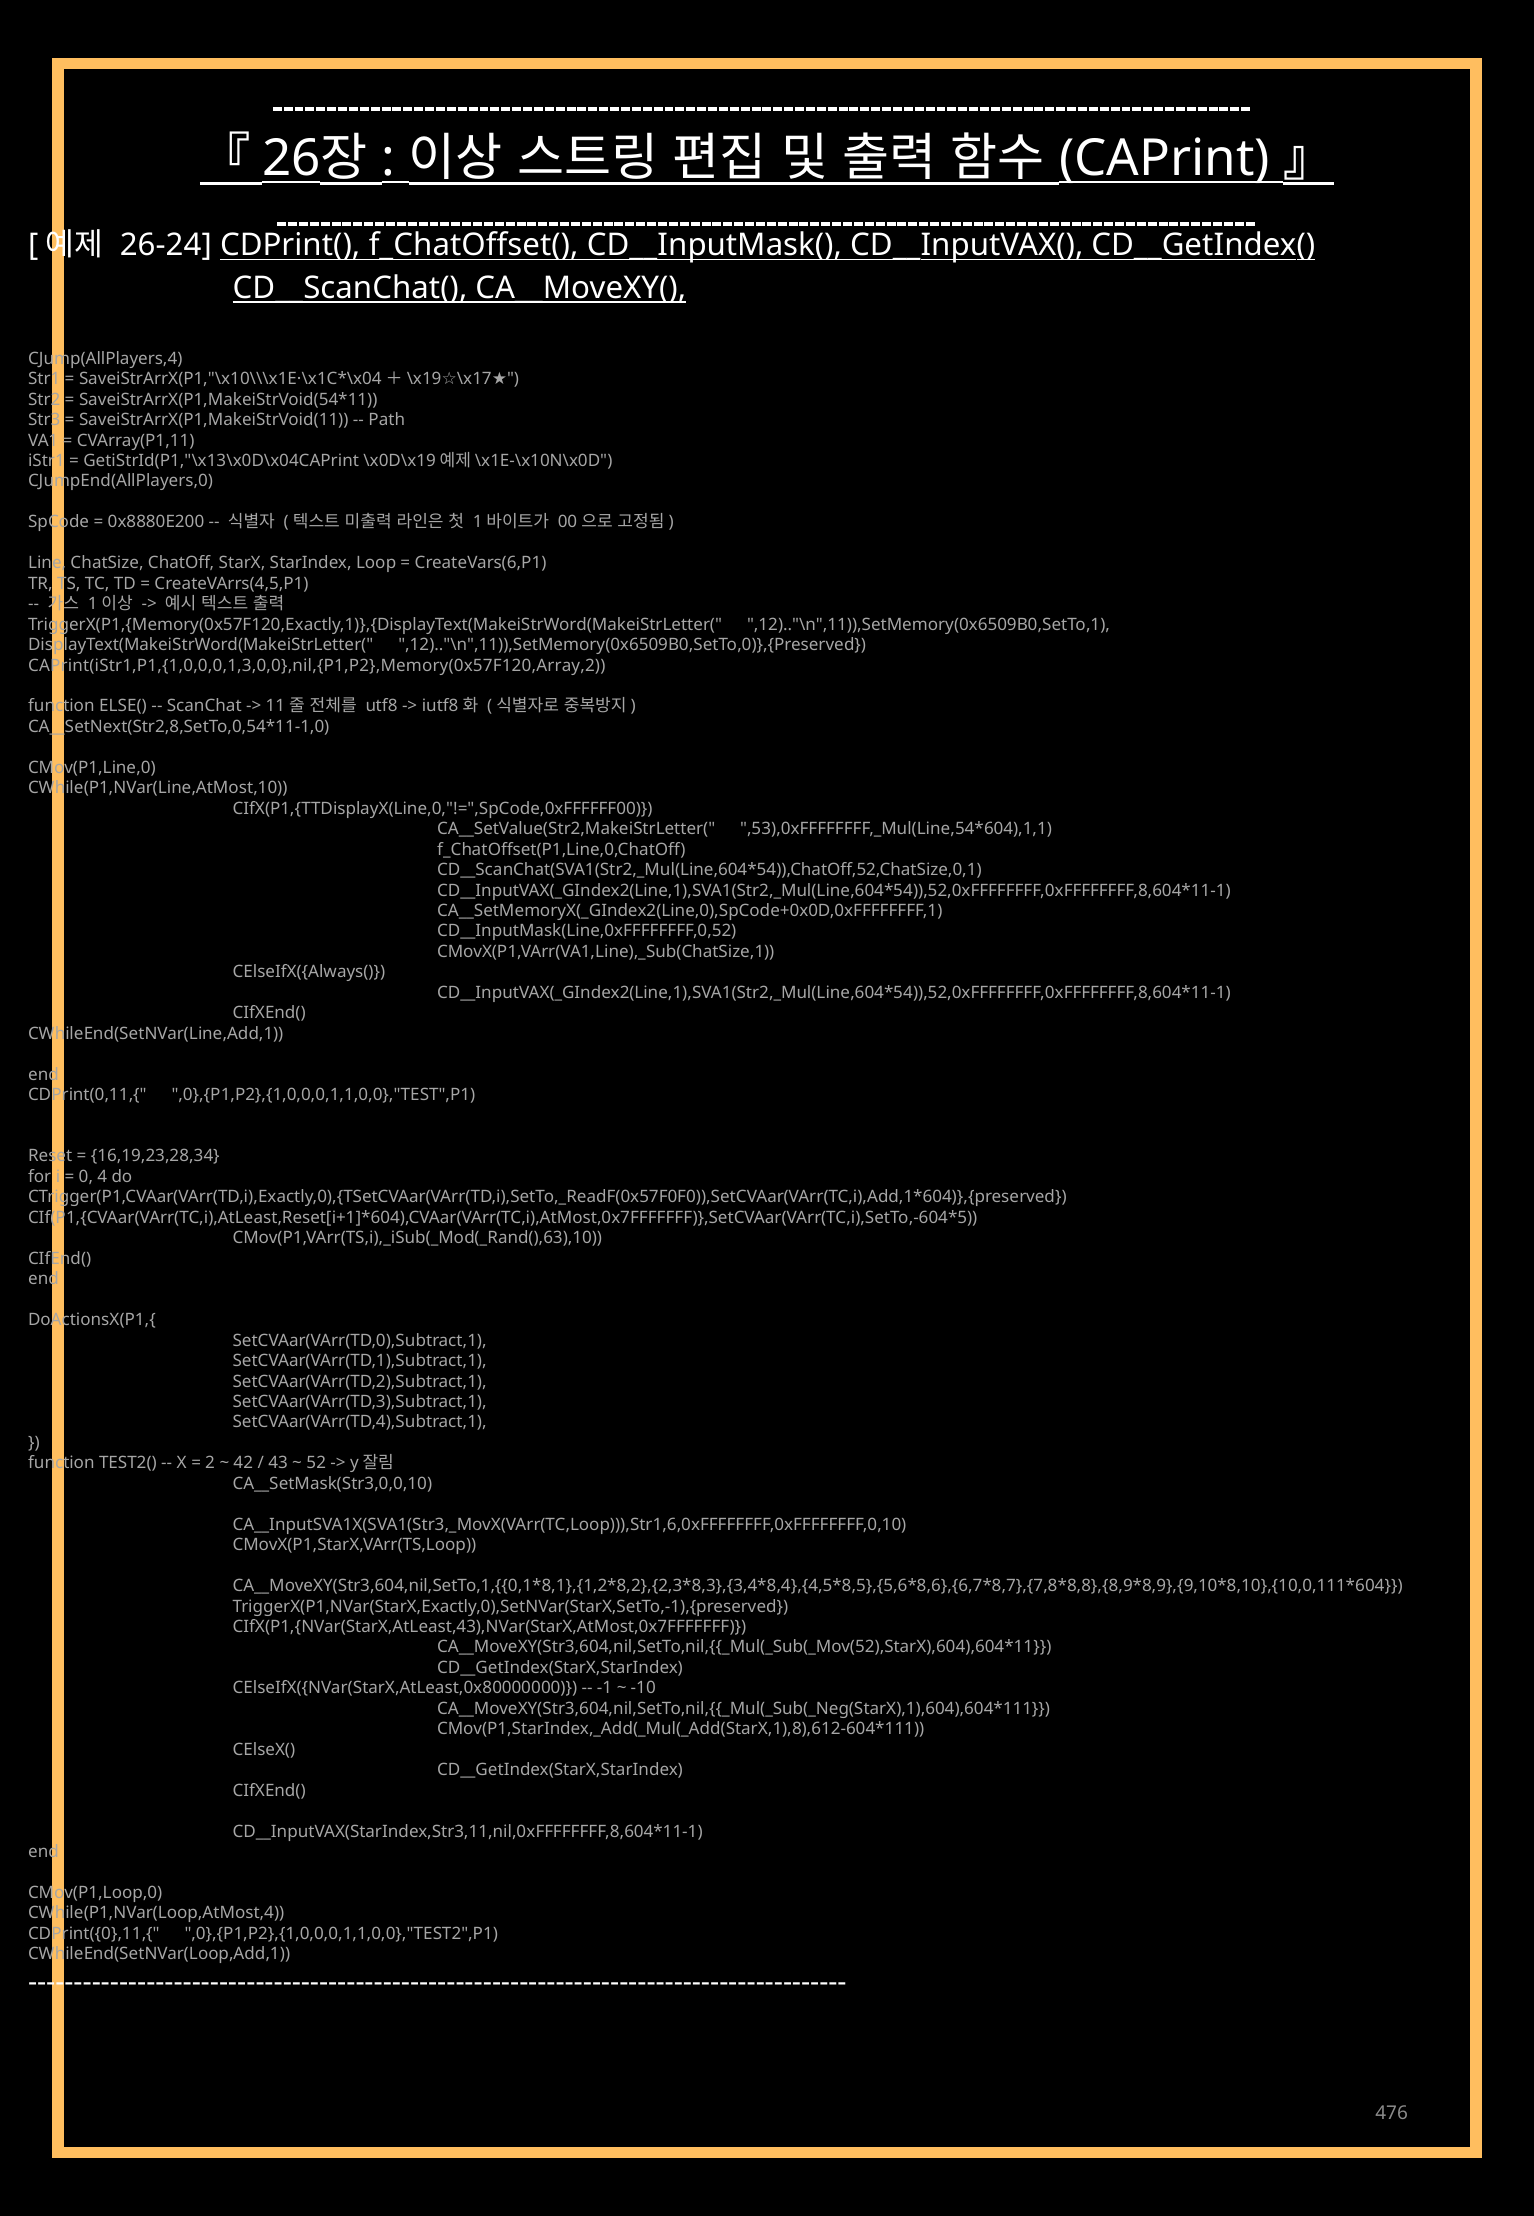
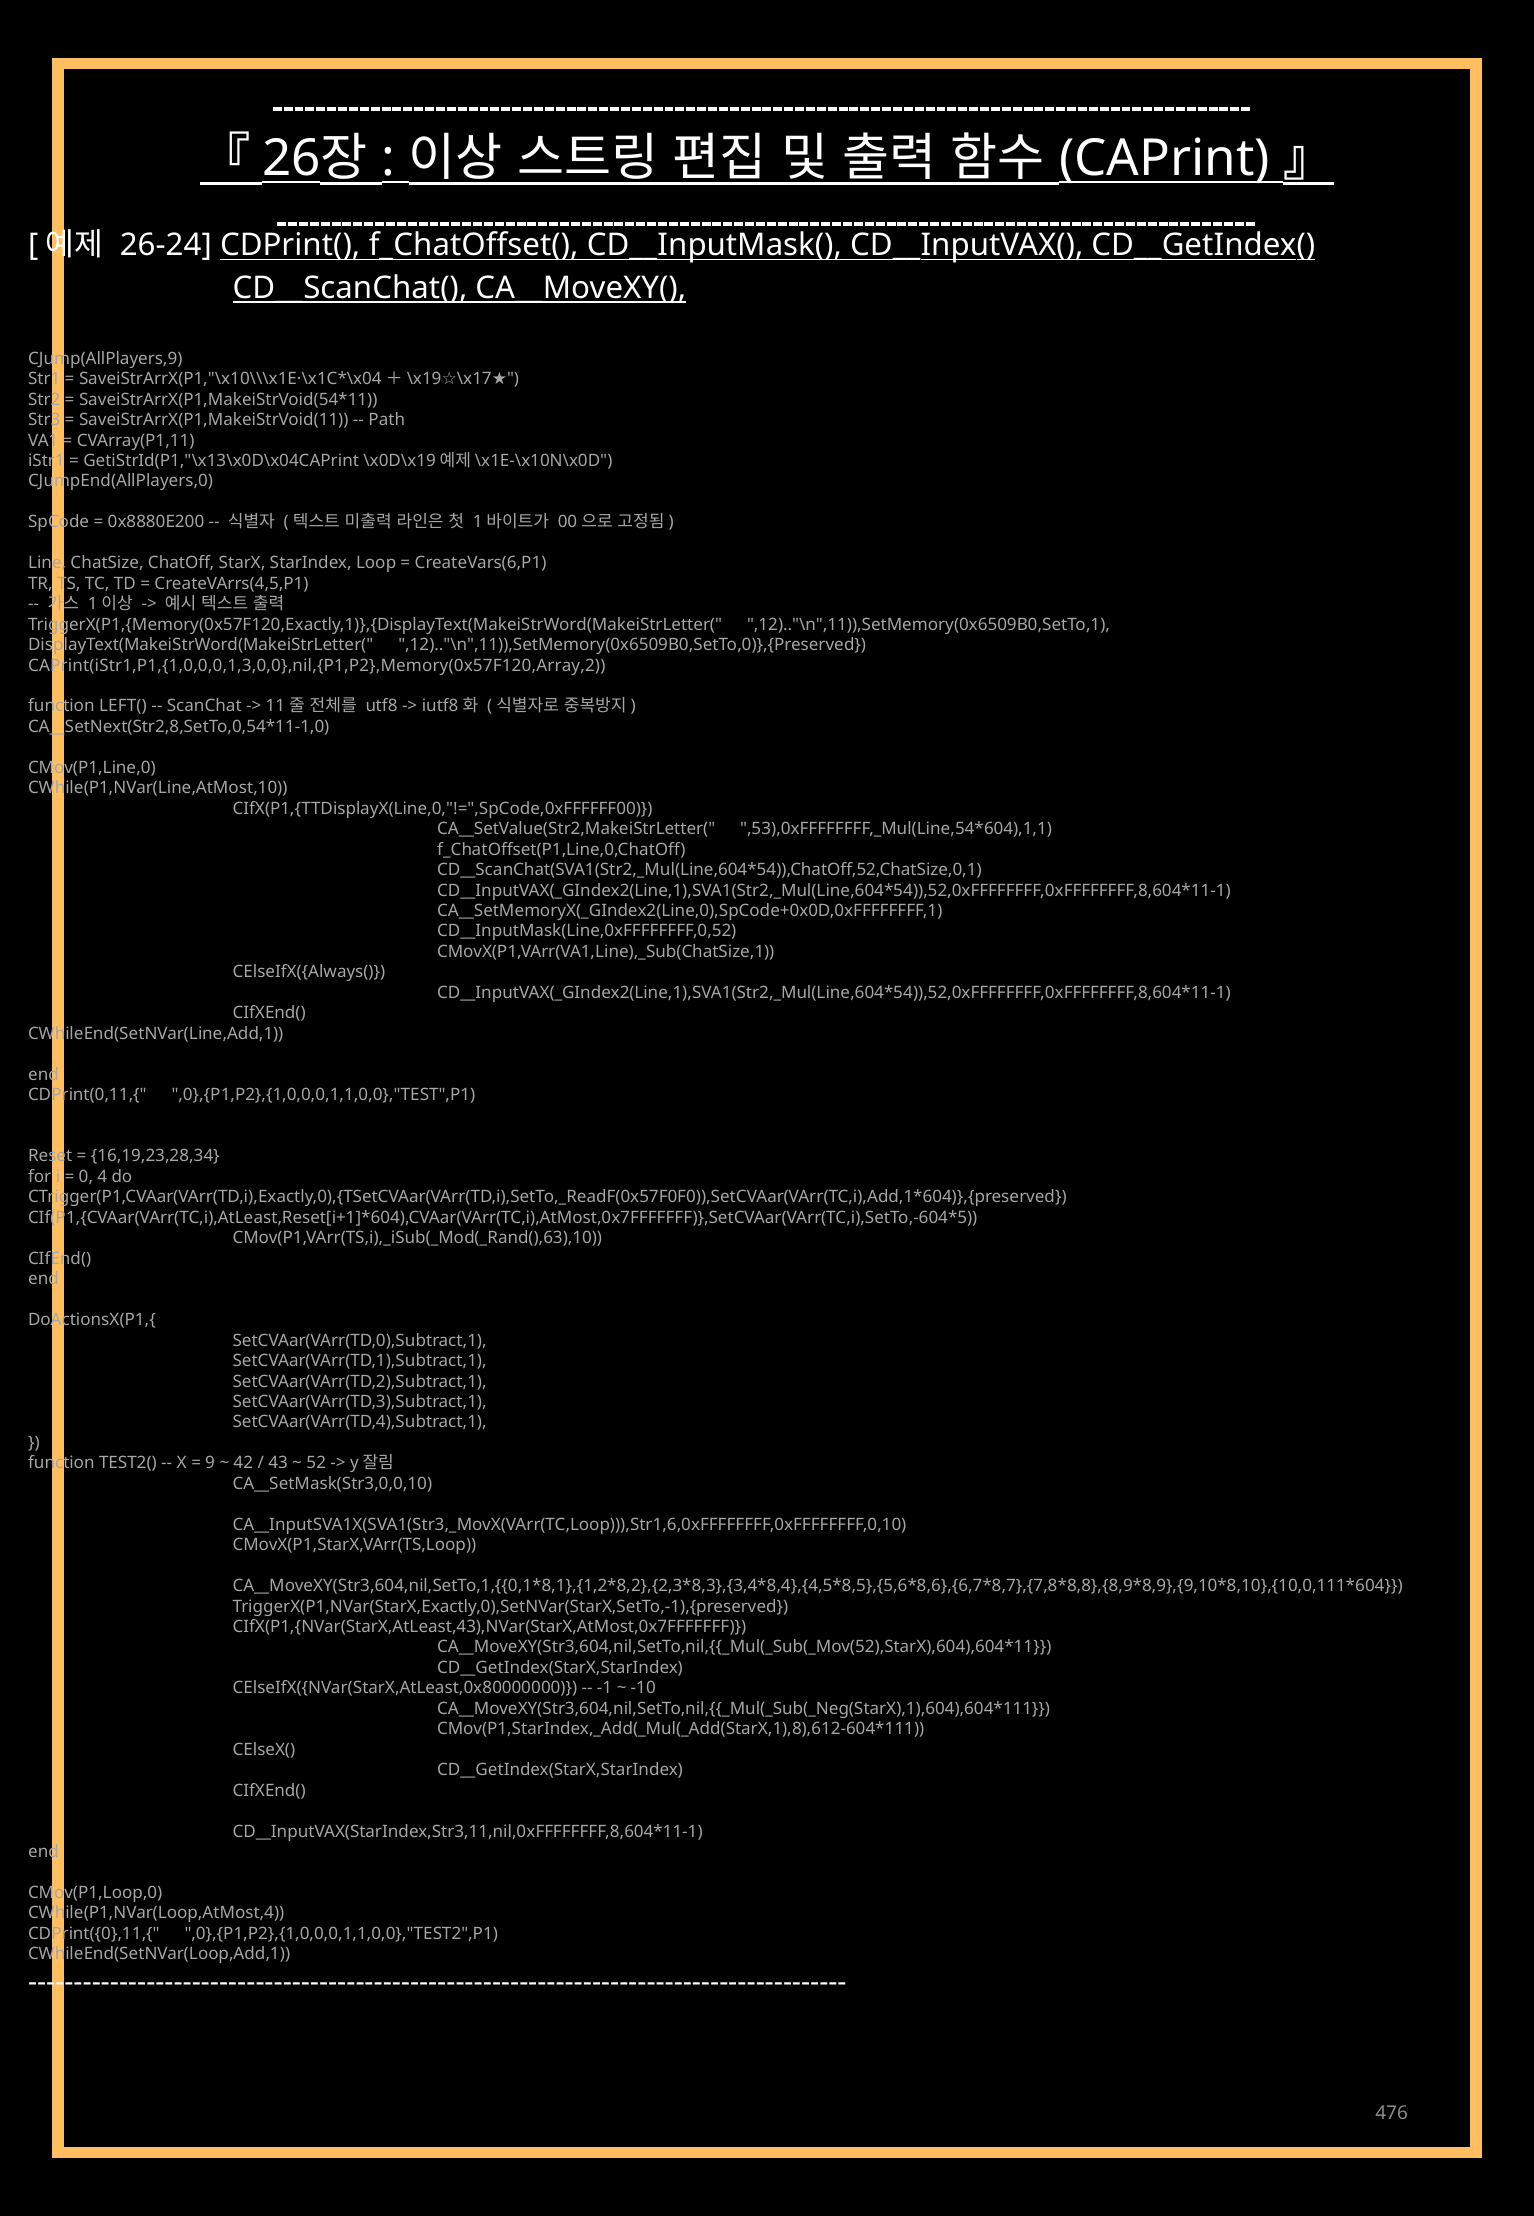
CJump(AllPlayers,4: CJump(AllPlayers,4 -> CJump(AllPlayers,9 (105, 359)
ELSE(: ELSE( -> LEFT( (123, 706)
2: 2 -> 9 (210, 1463)
